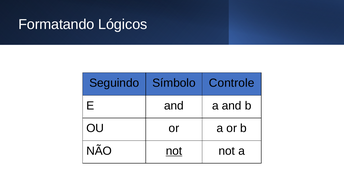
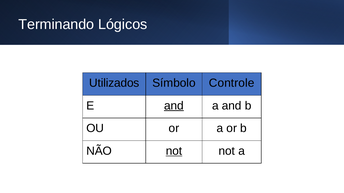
Formatando: Formatando -> Terminando (56, 24)
Seguindo: Seguindo -> Utilizados (114, 83)
and underline: none -> present (174, 106)
